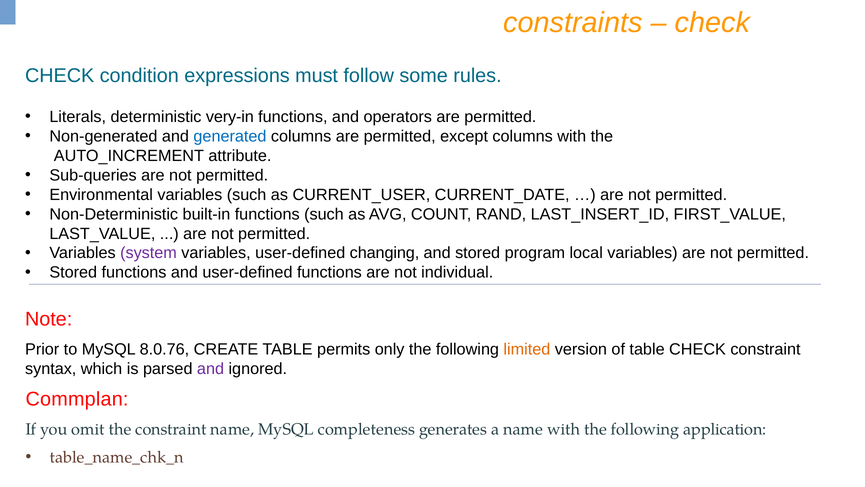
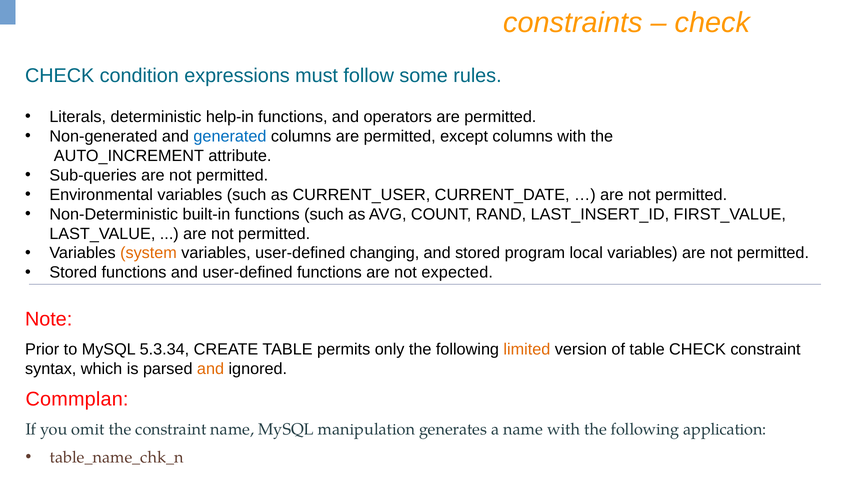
very-in: very-in -> help-in (230, 117)
system colour: purple -> orange (148, 253)
individual: individual -> expected (457, 272)
8.0.76: 8.0.76 -> 5.3.34 (164, 349)
and colour: purple -> orange (211, 369)
completeness: completeness -> manipulation (367, 429)
